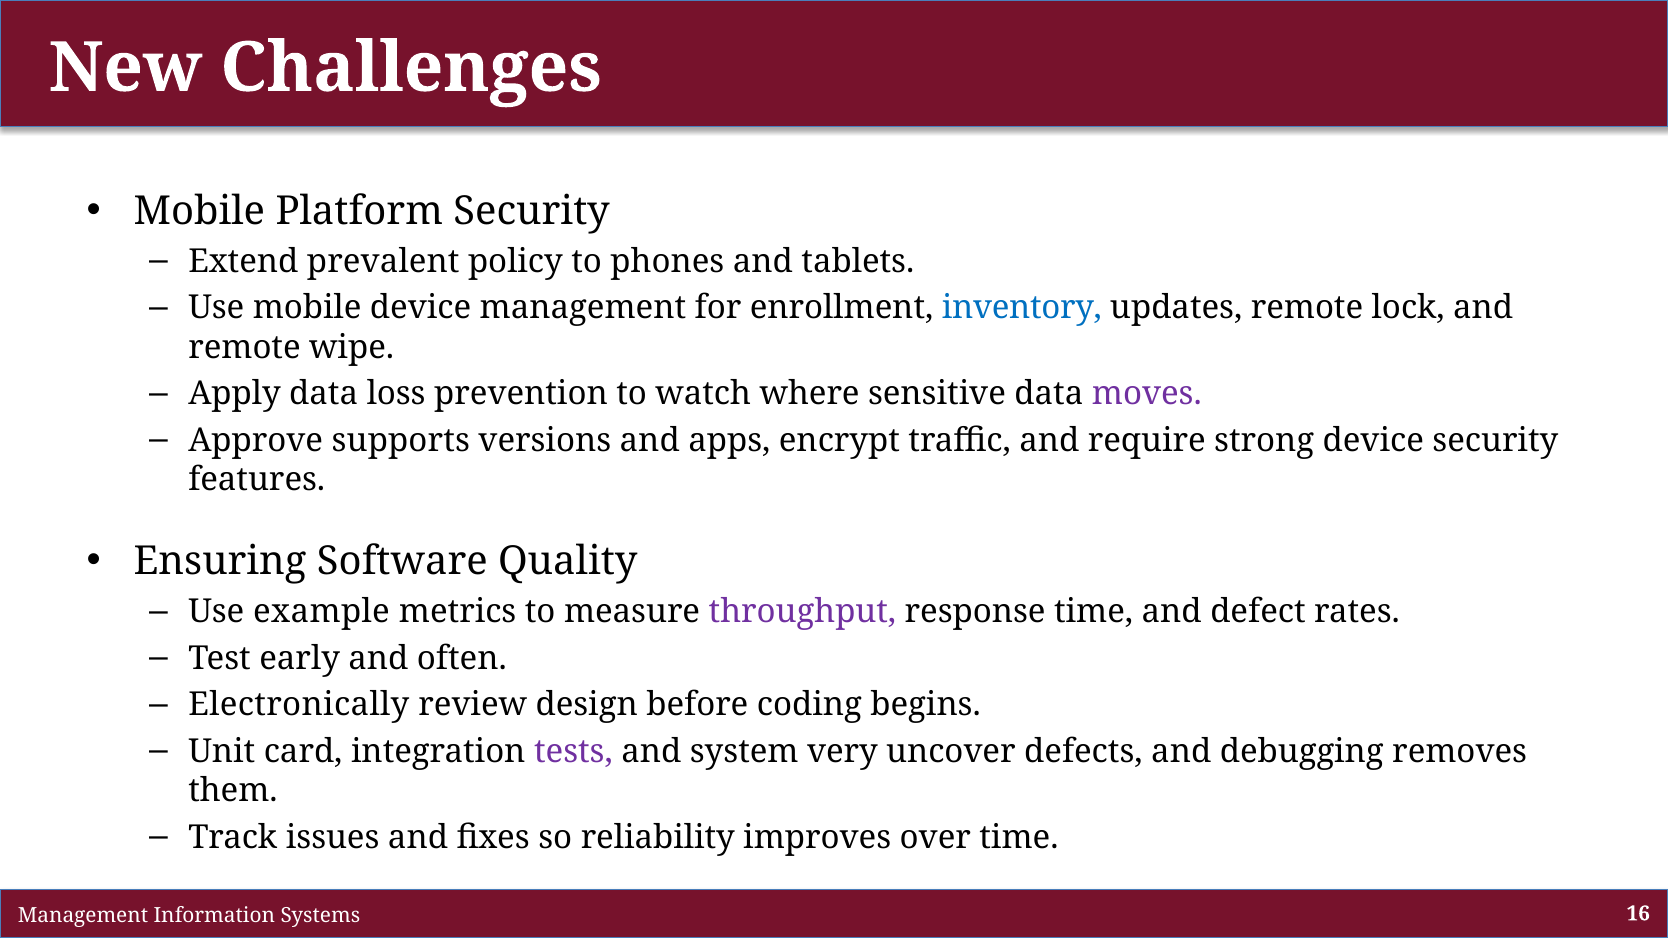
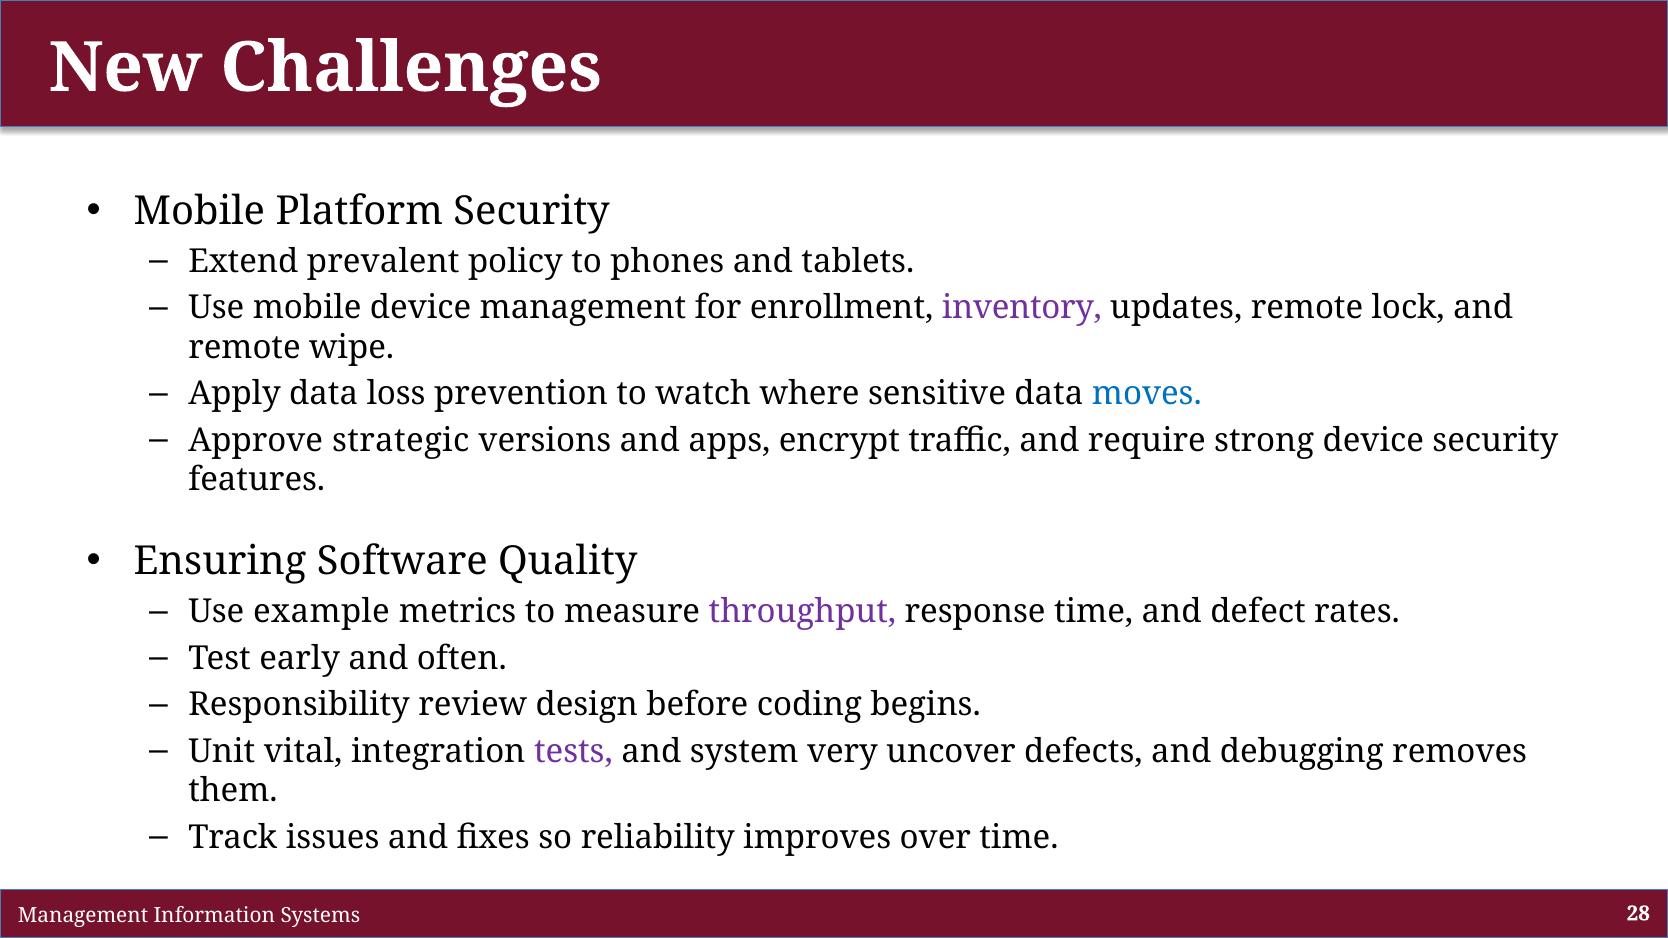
inventory colour: blue -> purple (1022, 308)
moves colour: purple -> blue (1147, 394)
supports: supports -> strategic (401, 441)
Electronically: Electronically -> Responsibility (299, 705)
card: card -> vital (303, 752)
16: 16 -> 28 (1638, 914)
